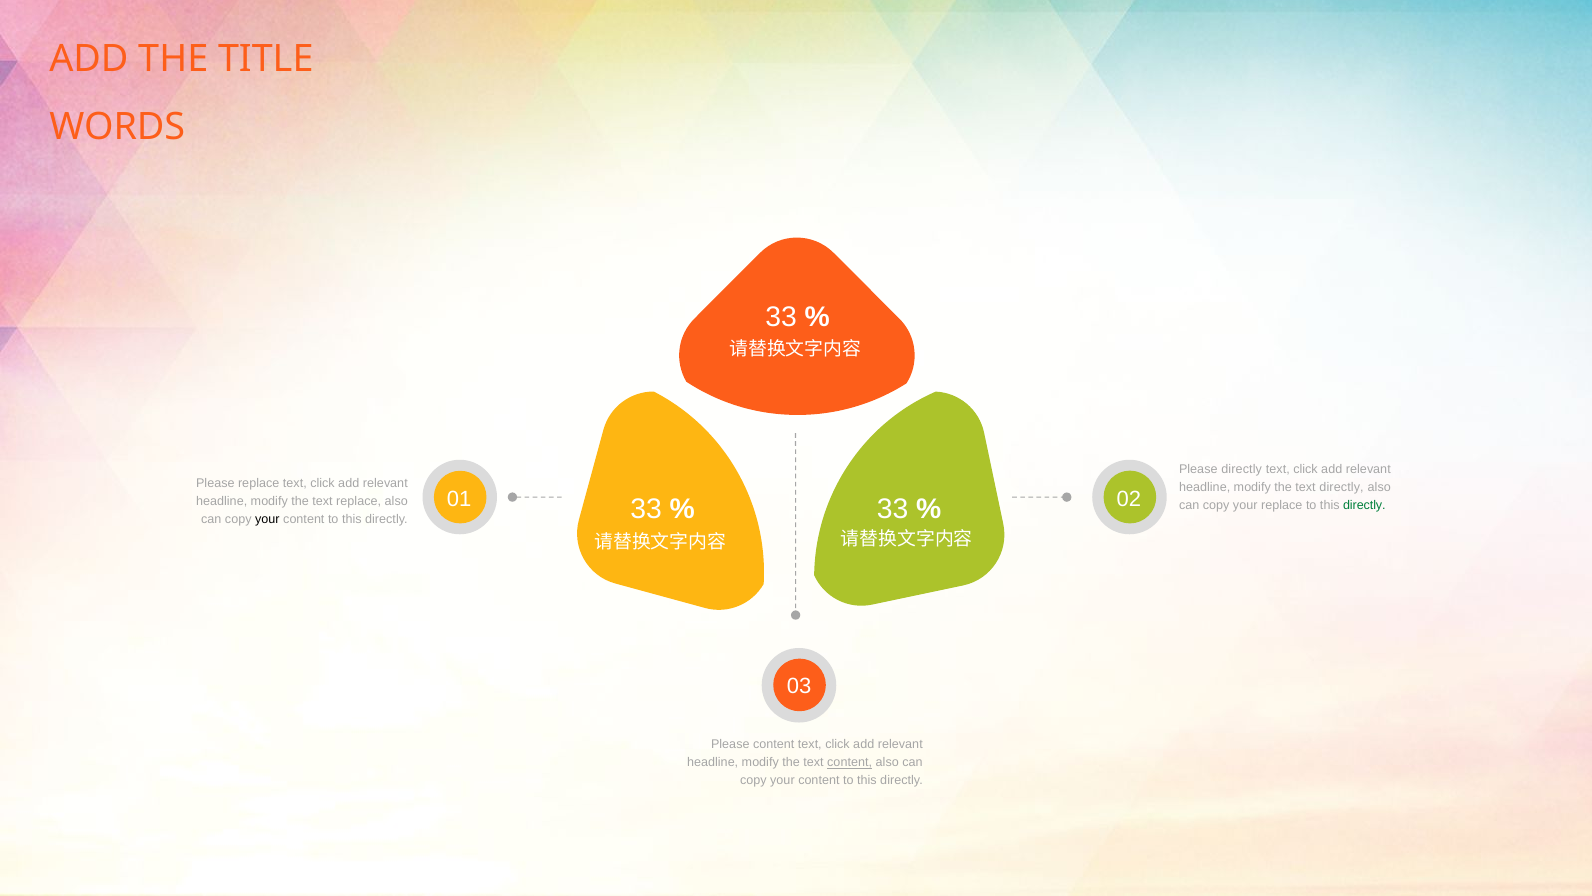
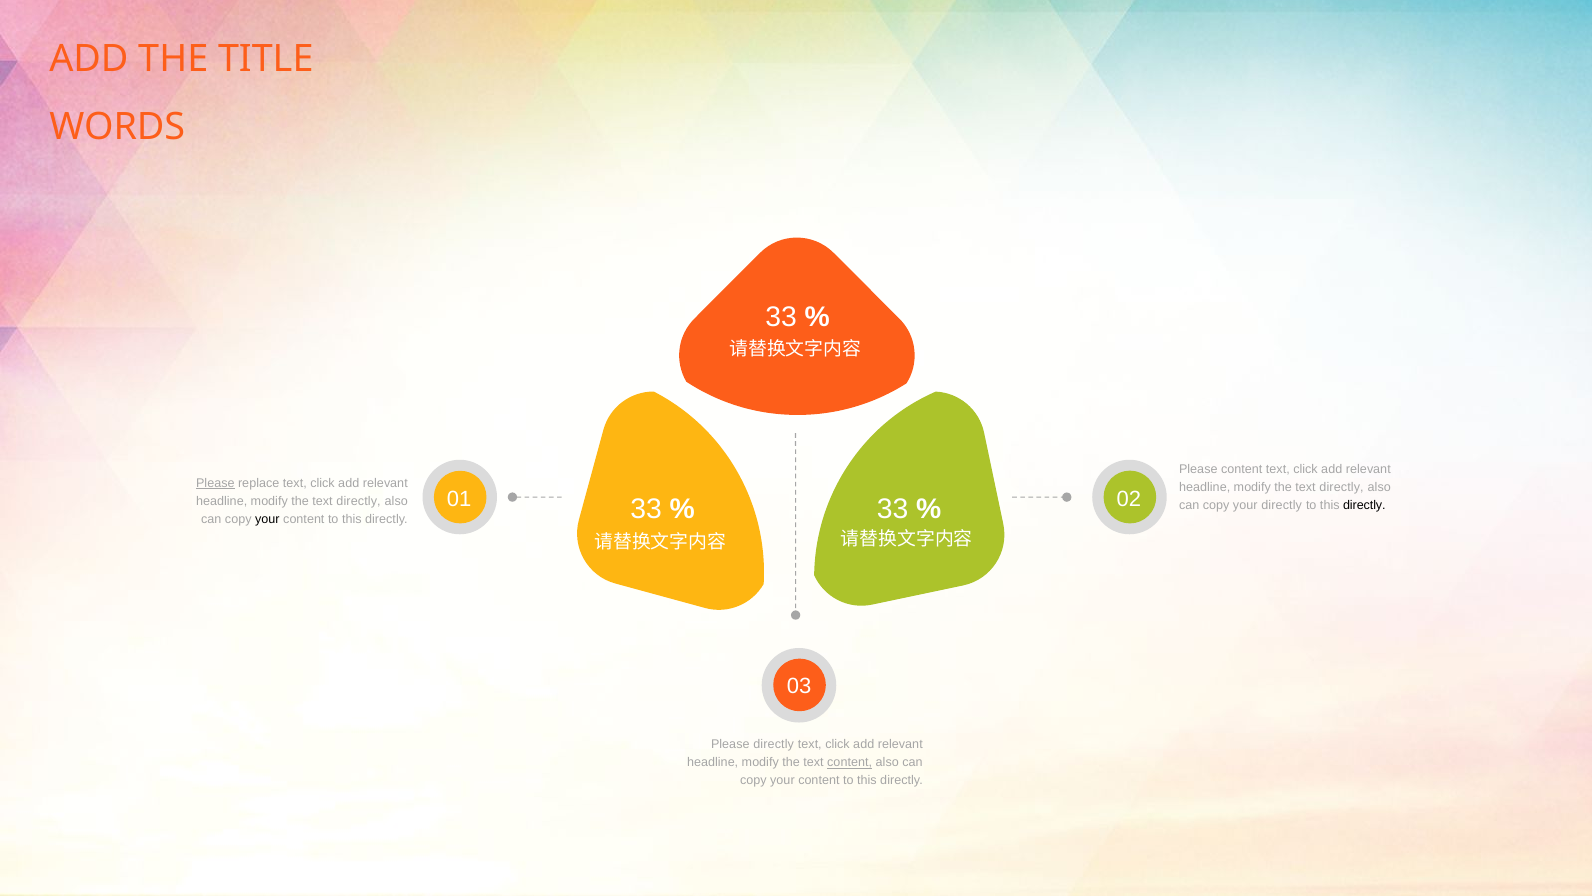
Please directly: directly -> content (1242, 469)
Please underline: none -> present (215, 483)
replace: replace -> directly (359, 501)
your replace: replace -> directly (1282, 505)
directly colour: green -> black (1364, 505)
Please content: content -> directly (774, 744)
